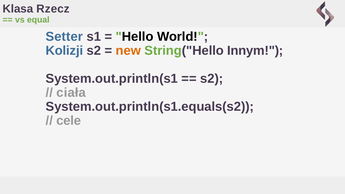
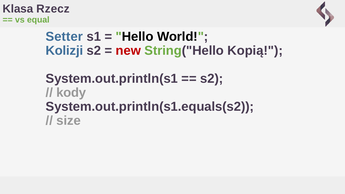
new colour: orange -> red (128, 51)
Innym: Innym -> Kopią (255, 51)
ciała: ciała -> kody (71, 93)
cele: cele -> size (69, 121)
